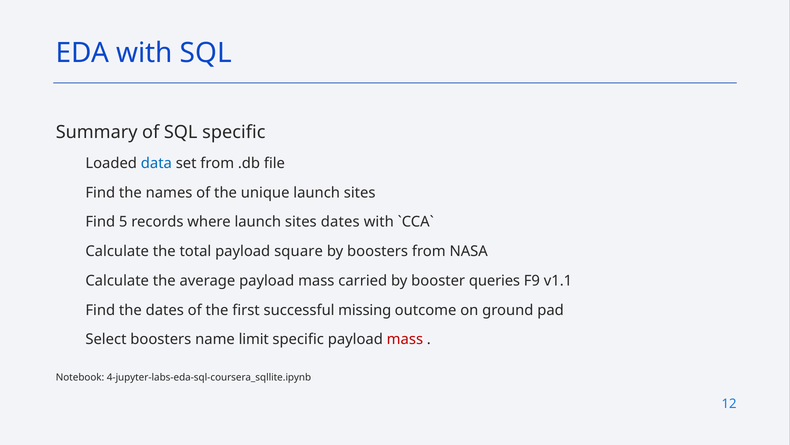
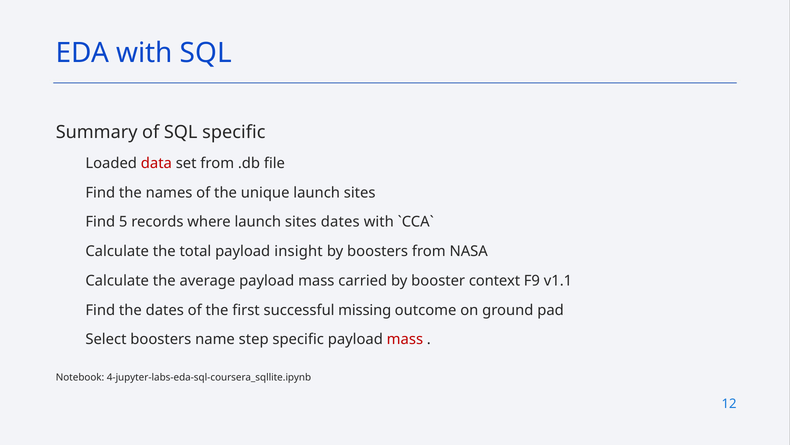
data colour: blue -> red (156, 163)
square: square -> insight (299, 251)
queries: queries -> context (495, 280)
limit: limit -> step (254, 339)
